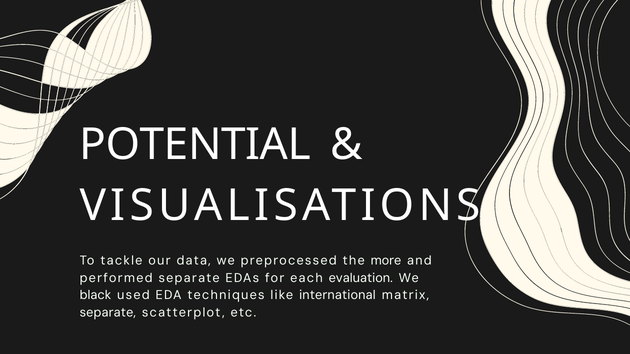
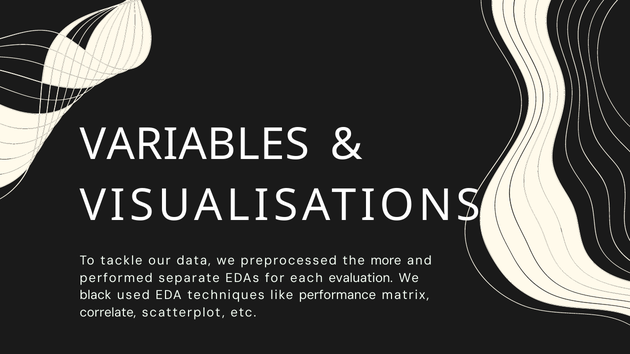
POTENTIAL: POTENTIAL -> VARIABLES (195, 145)
international: international -> performance (338, 296)
separate: separate -> correlate (108, 313)
